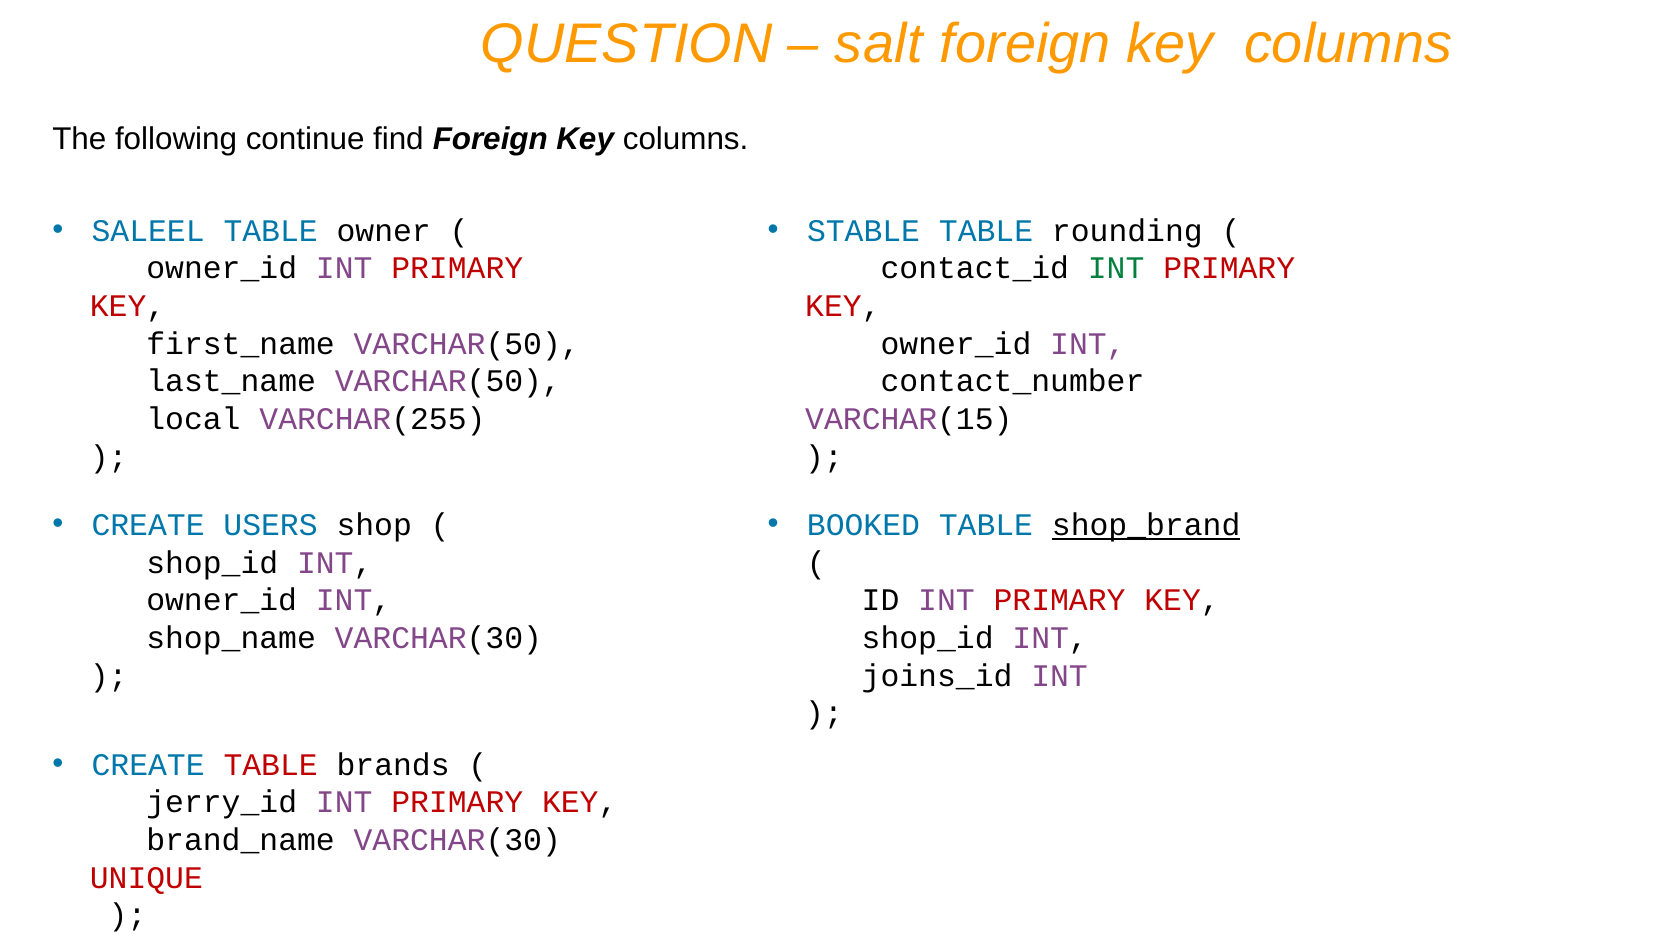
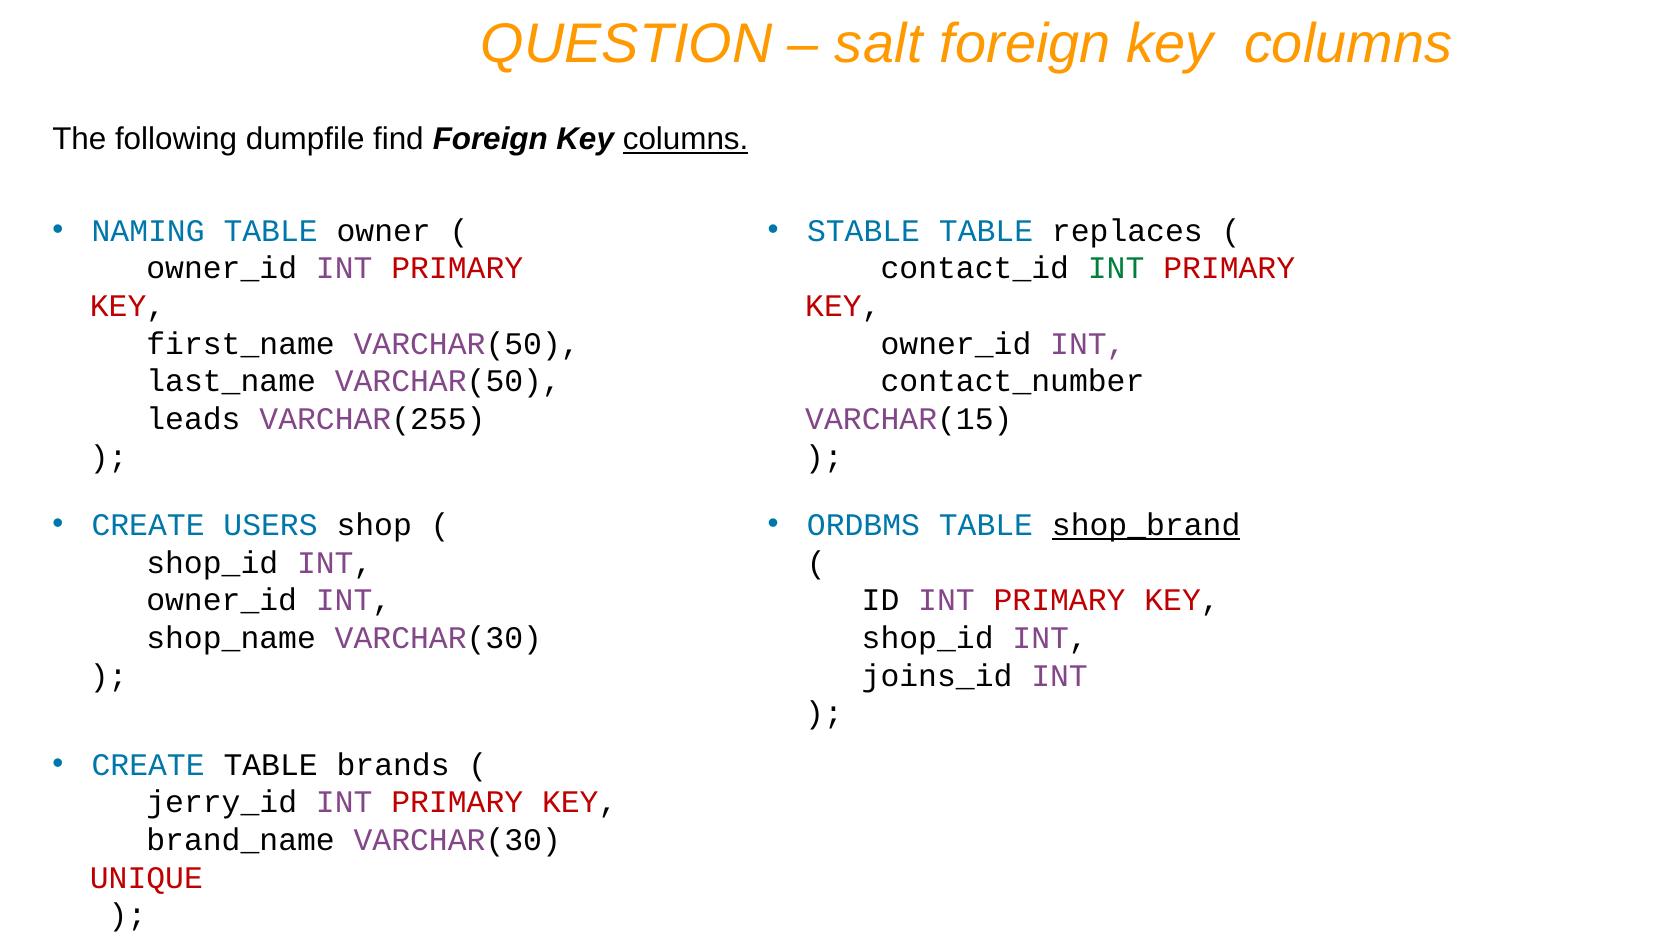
continue: continue -> dumpfile (305, 140)
columns underline: none -> present (686, 140)
SALEEL: SALEEL -> NAMING (148, 231)
rounding: rounding -> replaces (1127, 231)
local: local -> leads (193, 419)
BOOKED: BOOKED -> ORDBMS (863, 525)
TABLE colour: red -> black (271, 765)
